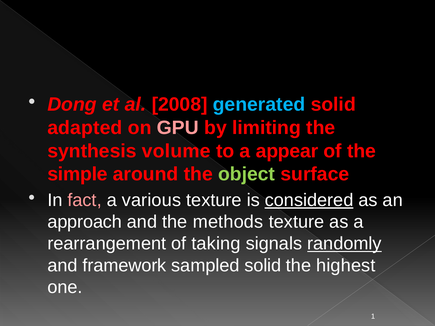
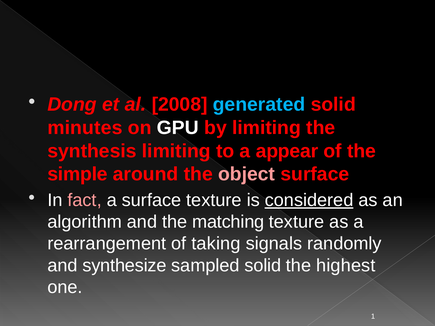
adapted: adapted -> minutes (85, 128)
GPU colour: pink -> white (178, 128)
synthesis volume: volume -> limiting (176, 151)
object colour: light green -> pink (247, 174)
a various: various -> surface (152, 200)
approach: approach -> algorithm (85, 222)
methods: methods -> matching (228, 222)
randomly underline: present -> none (344, 244)
framework: framework -> synthesize (125, 266)
